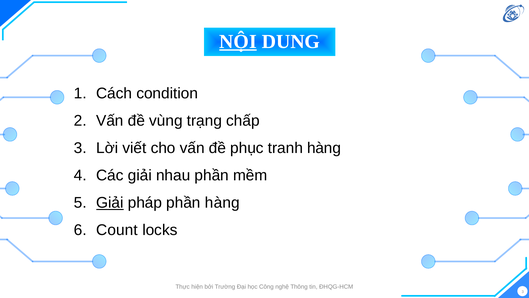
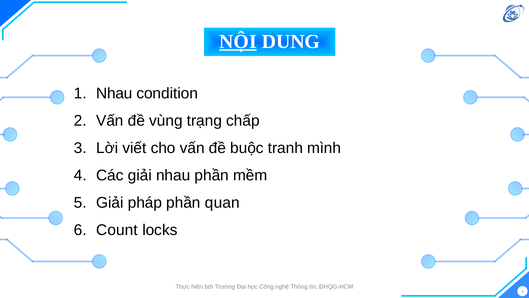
Cách: Cách -> Nhau (114, 93)
phục: phục -> buộc (247, 148)
tranh hàng: hàng -> mình (324, 148)
Giải underline: present -> none (110, 203)
phần hàng: hàng -> quan (222, 203)
